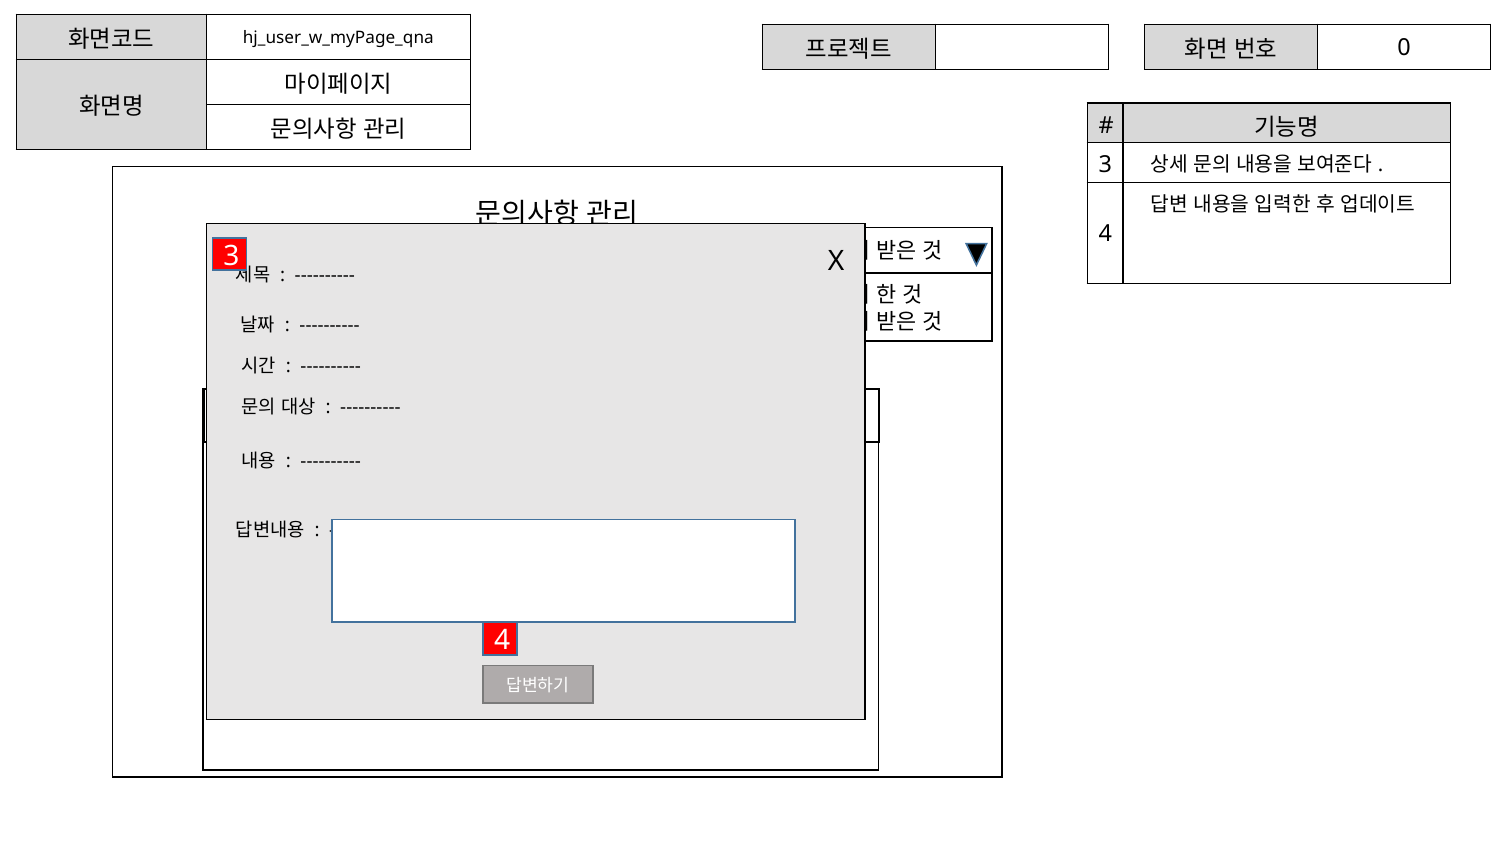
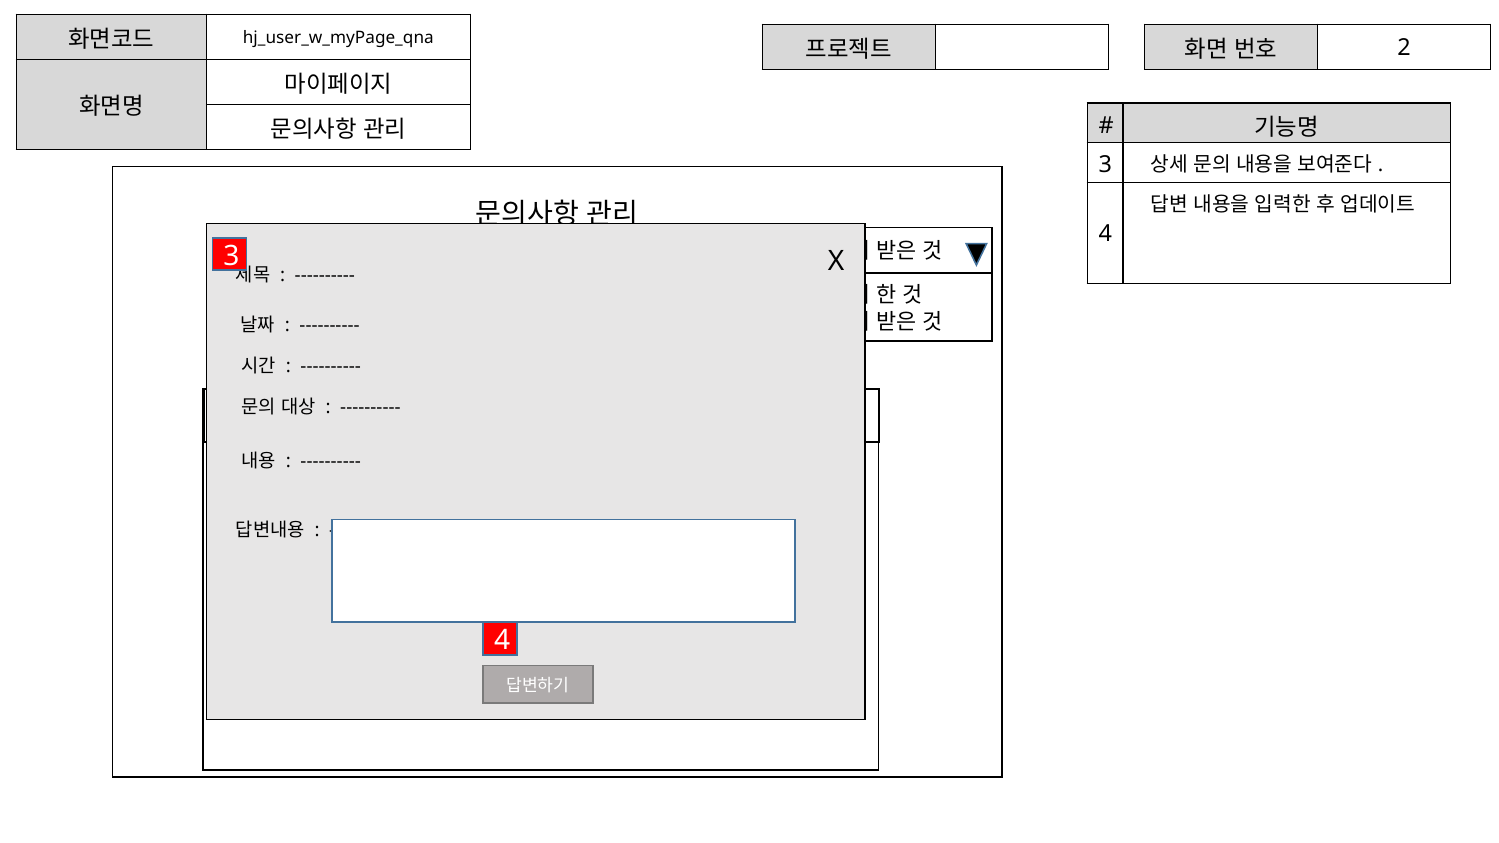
0: 0 -> 2 (1404, 48)
